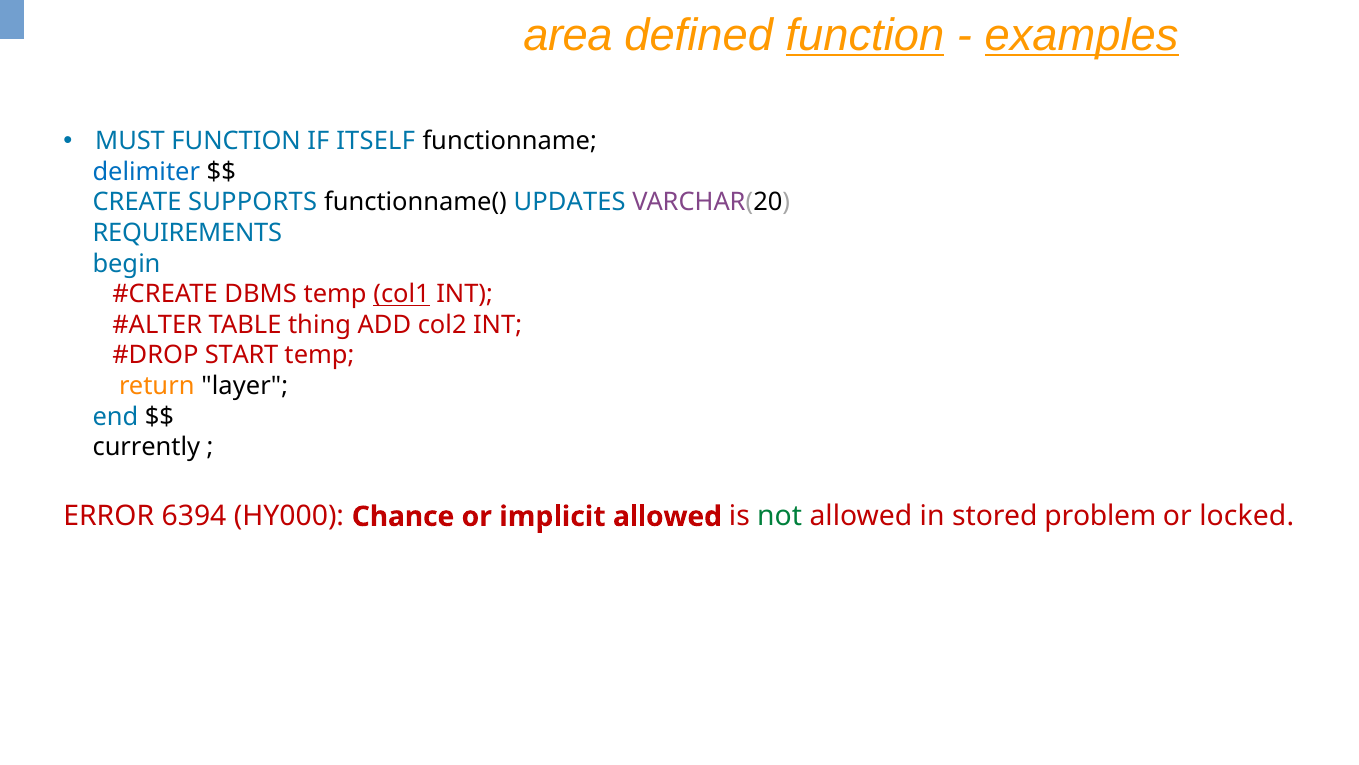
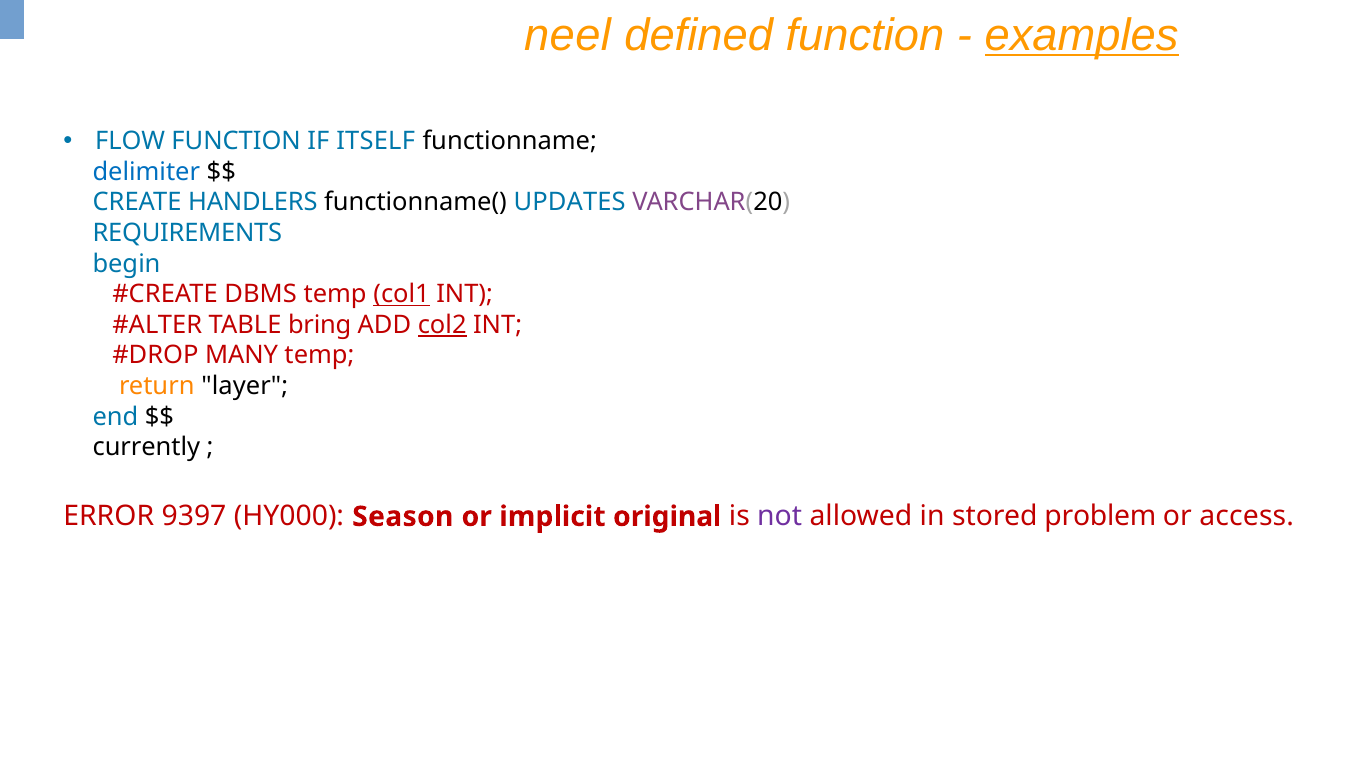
area: area -> neel (568, 35)
function underline: present -> none (865, 35)
MUST: MUST -> FLOW (130, 141)
SUPPORTS: SUPPORTS -> HANDLERS (253, 202)
thing: thing -> bring (320, 325)
col2 underline: none -> present (442, 325)
START: START -> MANY (242, 355)
6394: 6394 -> 9397 (194, 516)
Chance: Chance -> Season (403, 516)
implicit allowed: allowed -> original (667, 516)
not colour: green -> purple (780, 516)
locked: locked -> access (1247, 516)
